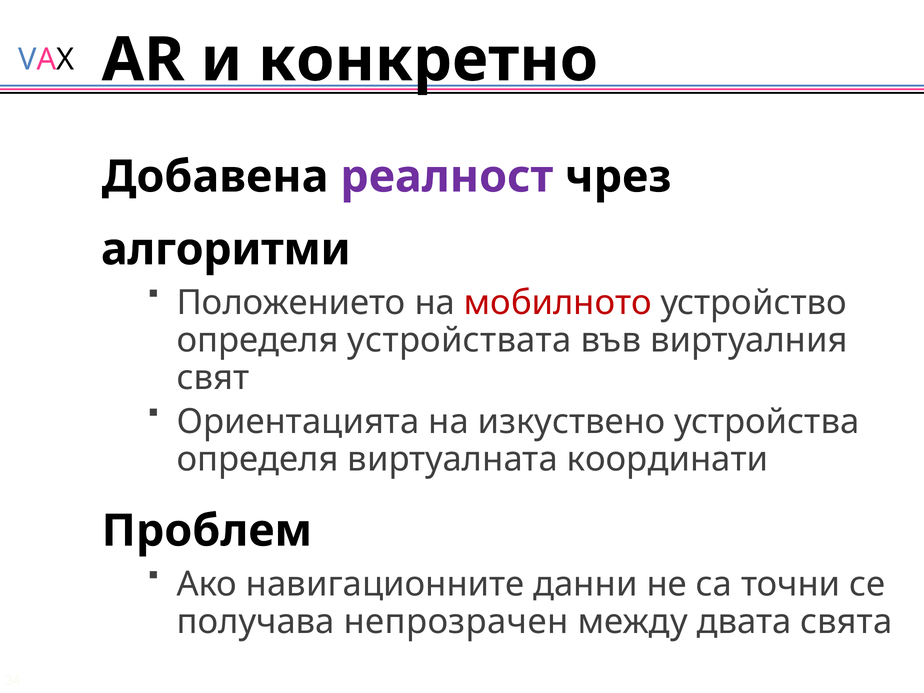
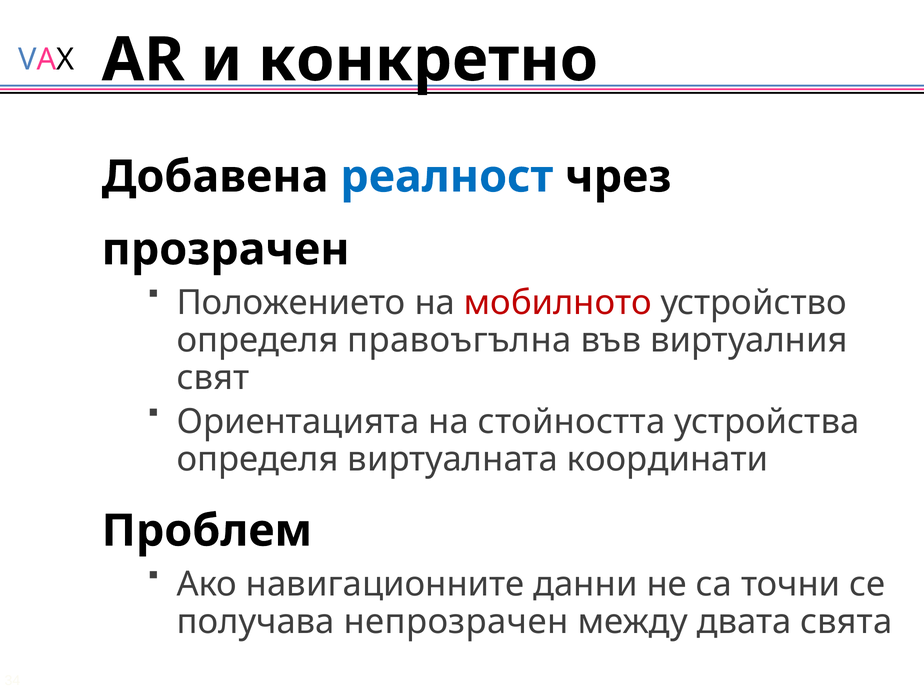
реалност colour: purple -> blue (447, 177)
алгоритми: алгоритми -> прозрачен (226, 250)
устройствата: устройствата -> правоъгълна (459, 341)
изкуствено: изкуствено -> стойността (572, 422)
